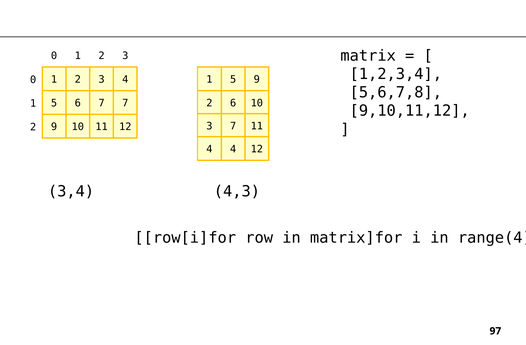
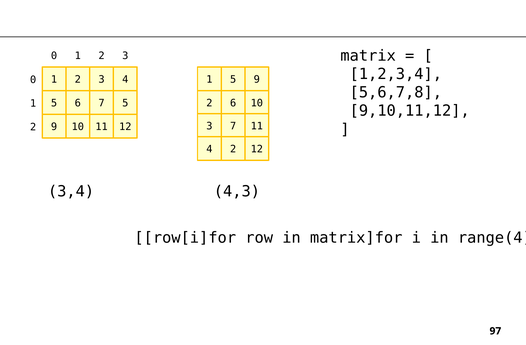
7 7: 7 -> 5 (125, 103)
4 4: 4 -> 2 (233, 149)
